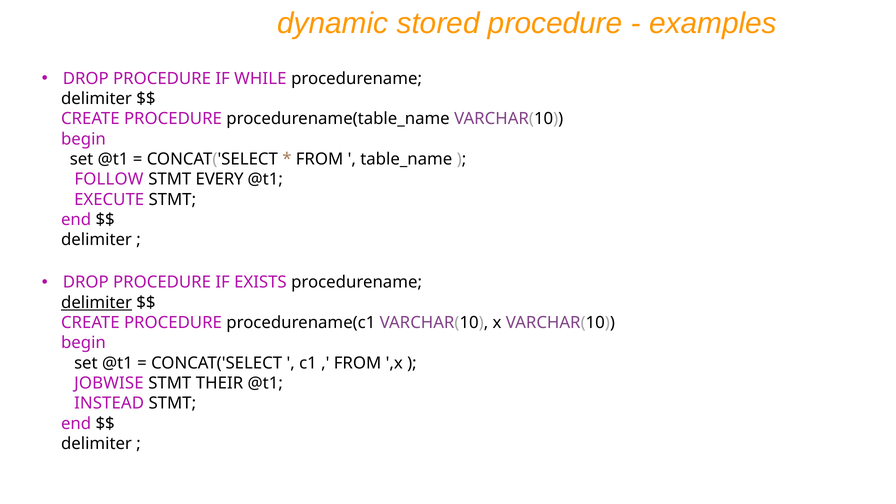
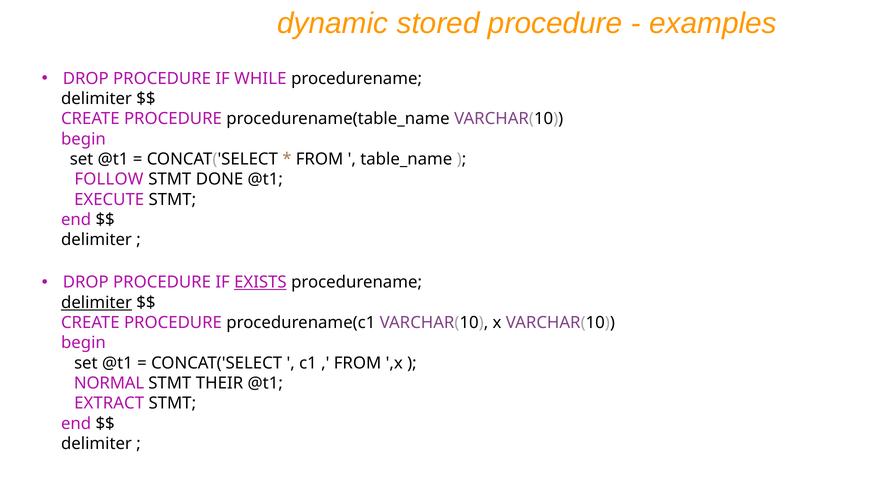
EVERY: EVERY -> DONE (220, 179)
EXISTS underline: none -> present (260, 282)
JOBWISE: JOBWISE -> NORMAL (109, 383)
INSTEAD: INSTEAD -> EXTRACT (109, 403)
